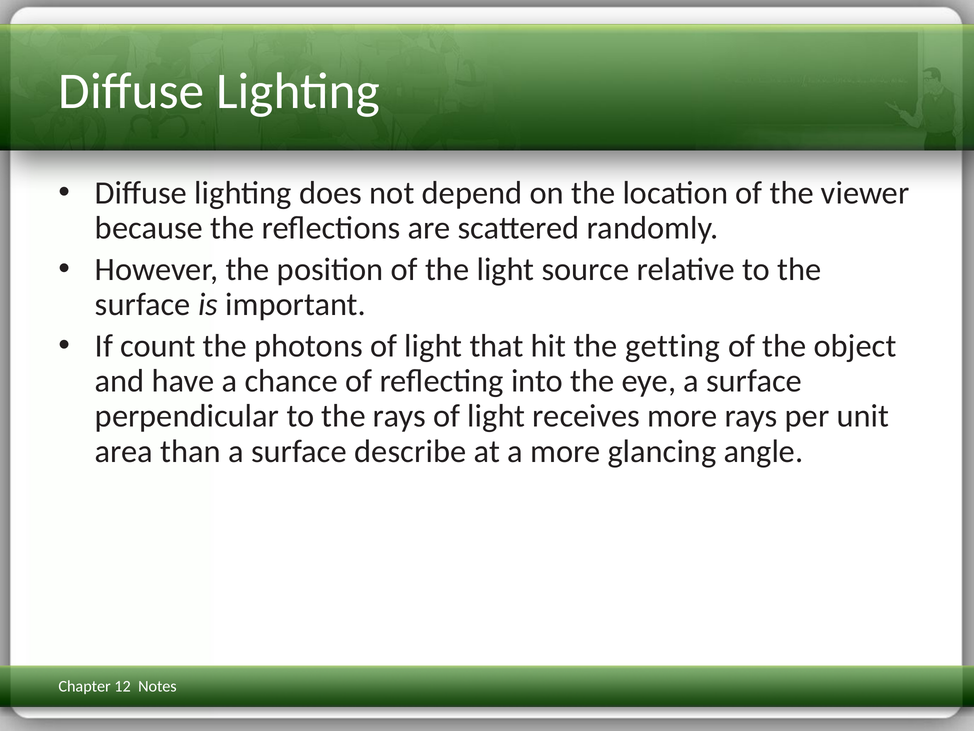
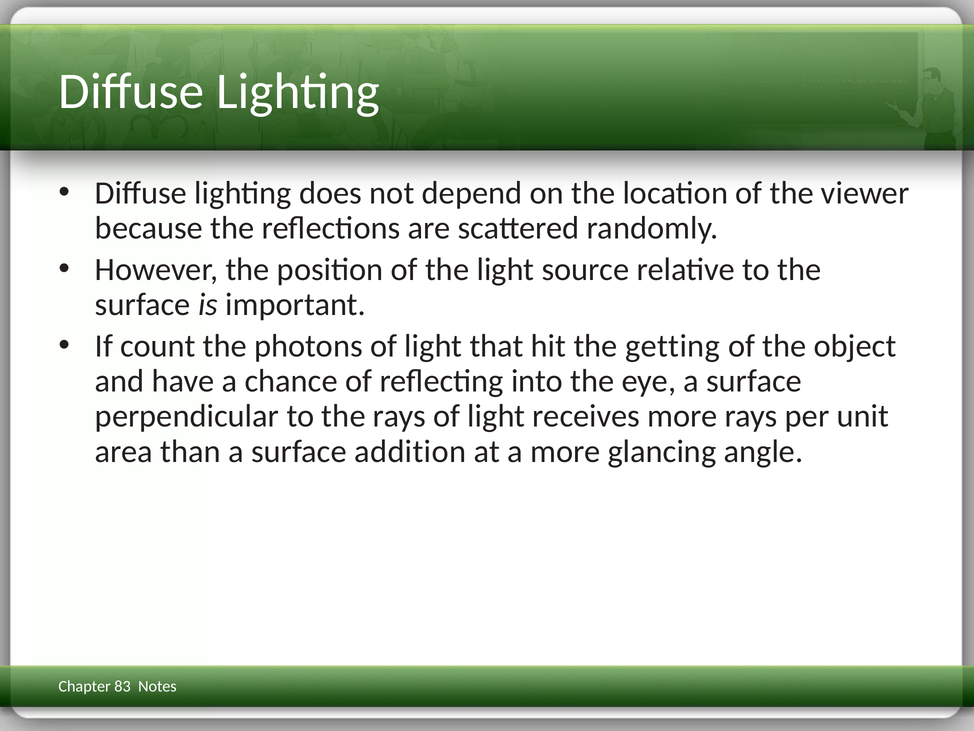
describe: describe -> addition (410, 451)
12: 12 -> 83 (123, 686)
